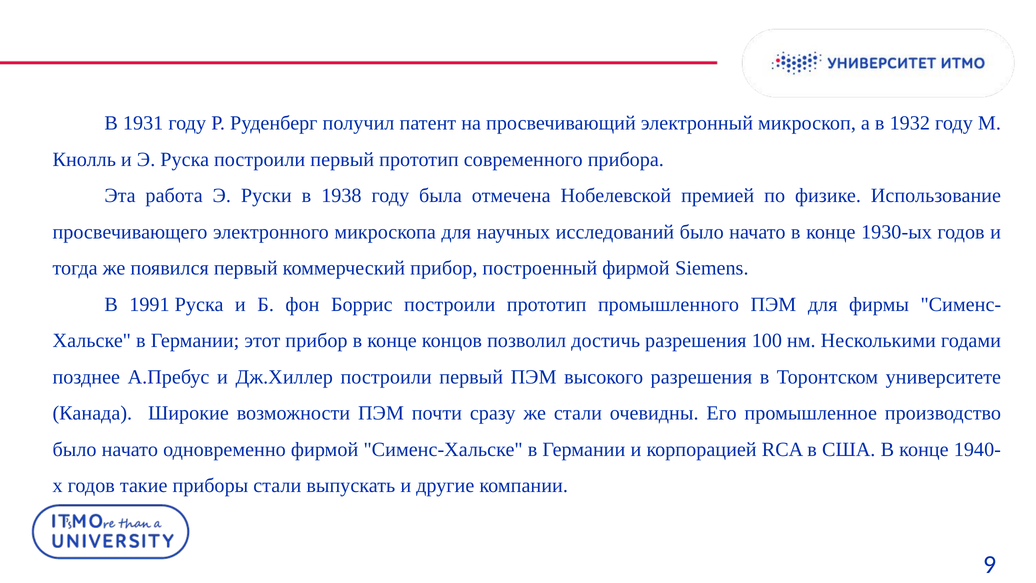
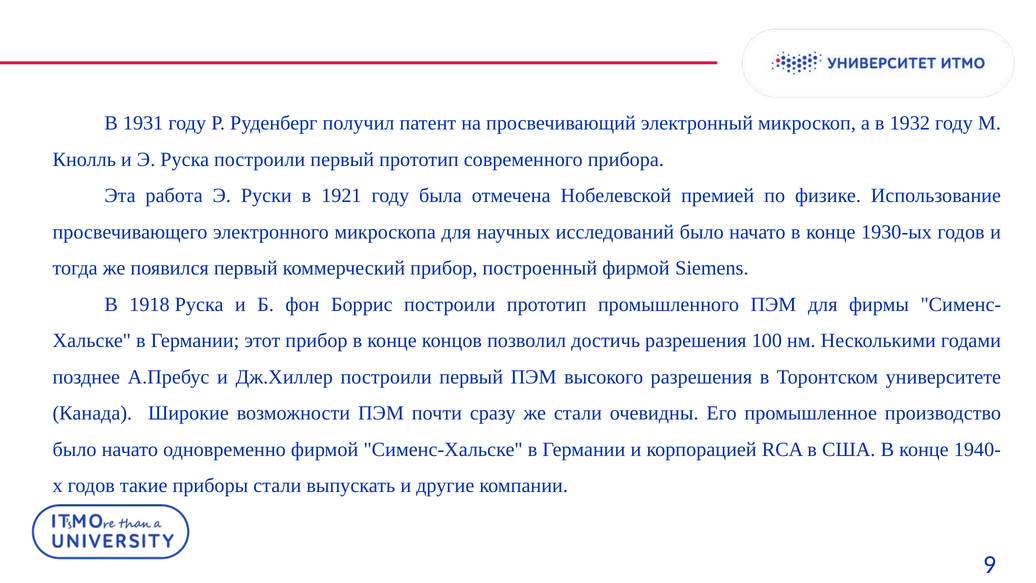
1938: 1938 -> 1921 (341, 196)
1991: 1991 -> 1918 (149, 304)
